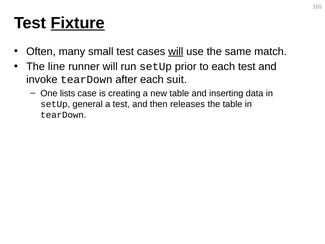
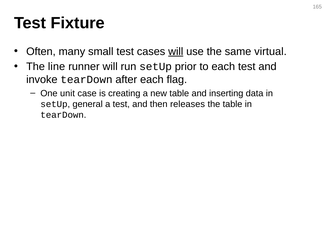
Fixture underline: present -> none (78, 23)
match: match -> virtual (270, 51)
suit: suit -> flag (177, 80)
lists: lists -> unit (67, 93)
